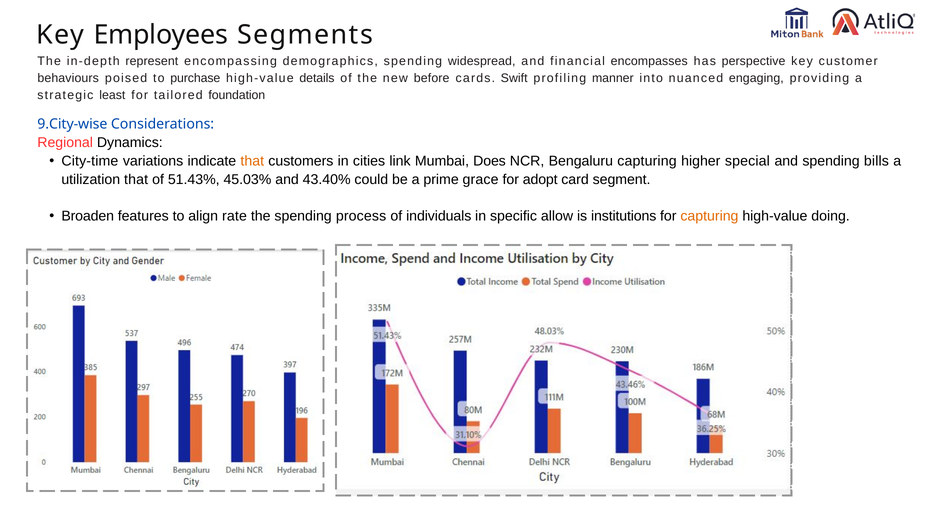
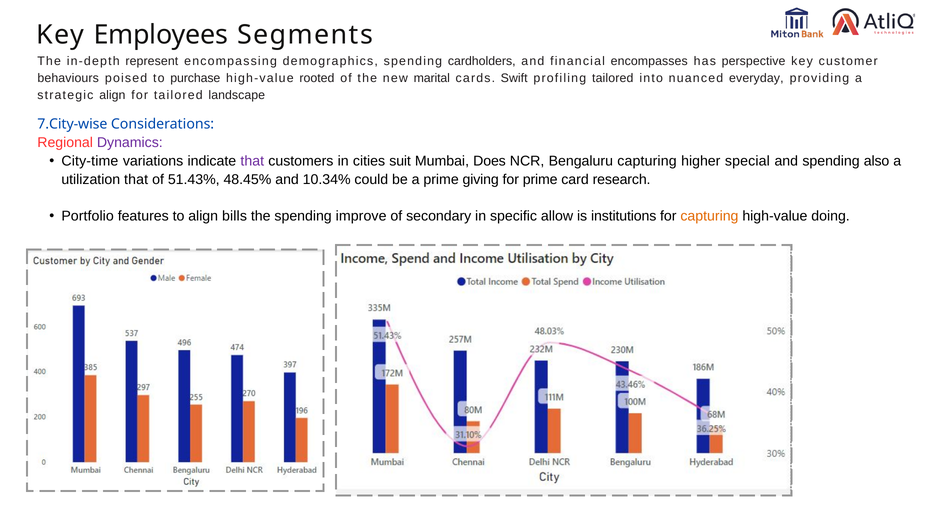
widespread: widespread -> cardholders (482, 61)
details: details -> rooted (317, 78)
before: before -> marital (432, 78)
profiling manner: manner -> tailored (613, 78)
engaging: engaging -> everyday (756, 78)
strategic least: least -> align (112, 95)
foundation: foundation -> landscape (237, 95)
9.City-wise: 9.City-wise -> 7.City-wise (72, 124)
Dynamics colour: black -> purple (130, 143)
that colour: orange -> purple (252, 161)
link: link -> suit (400, 161)
bills: bills -> also (877, 161)
45.03%: 45.03% -> 48.45% (247, 179)
43.40%: 43.40% -> 10.34% (327, 179)
grace: grace -> giving (481, 179)
for adopt: adopt -> prime (540, 179)
segment: segment -> research (622, 179)
Broaden: Broaden -> Portfolio (88, 216)
rate: rate -> bills (234, 216)
process: process -> improve (361, 216)
individuals: individuals -> secondary (439, 216)
